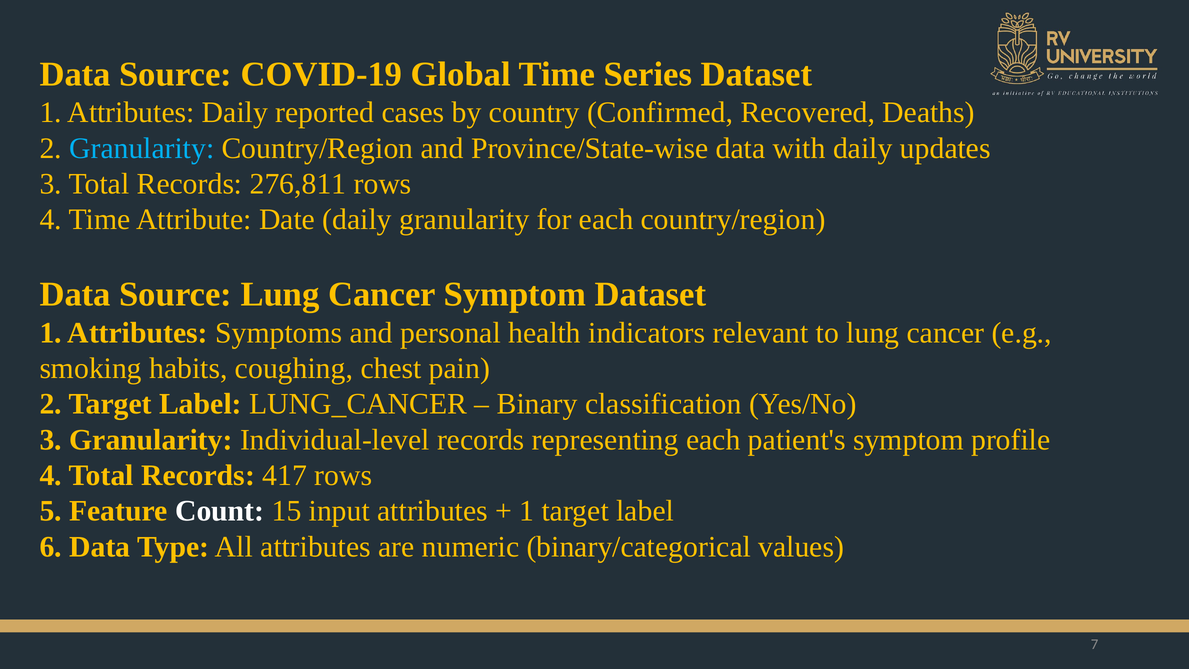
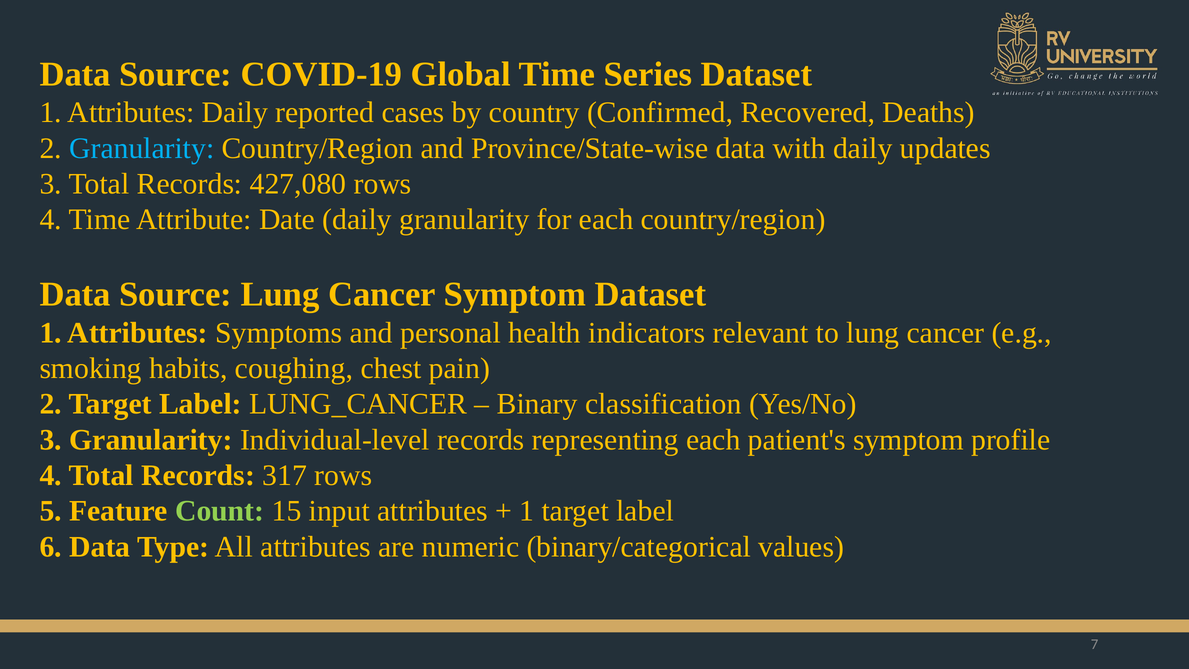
276,811: 276,811 -> 427,080 (298, 184)
417: 417 -> 317 (285, 475)
Count colour: white -> light green (220, 511)
